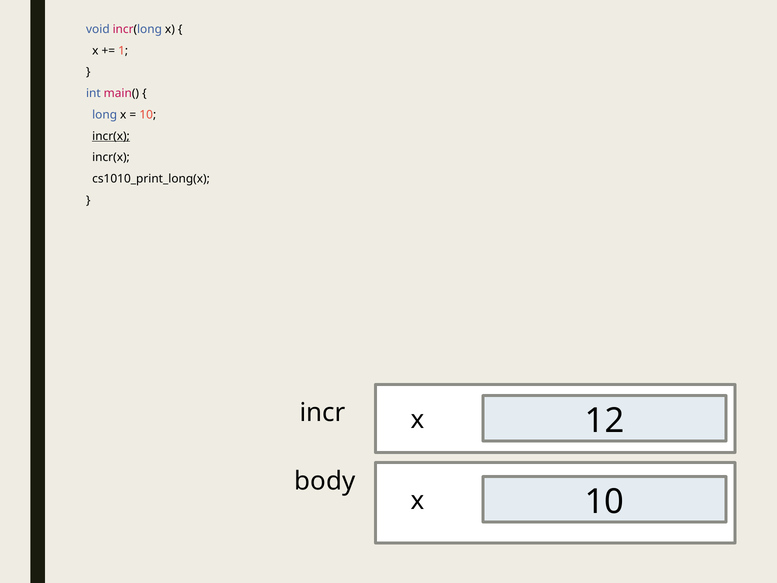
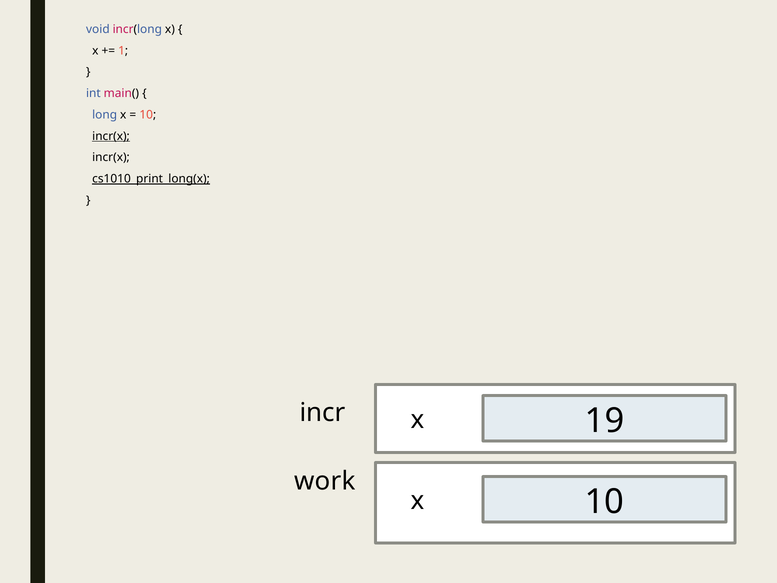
cs1010_print_long(x underline: none -> present (151, 179)
12: 12 -> 19 (605, 421)
body: body -> work (325, 481)
